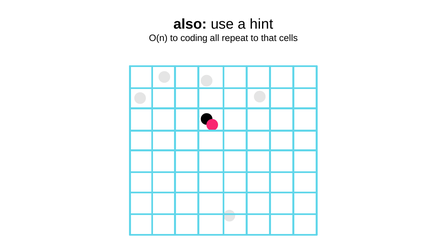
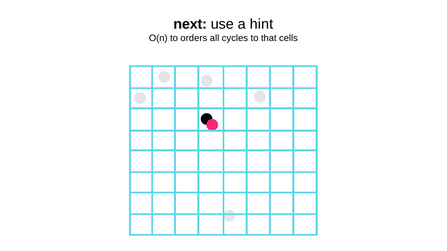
also: also -> next (190, 24)
coding: coding -> orders (194, 38)
repeat: repeat -> cycles (235, 38)
